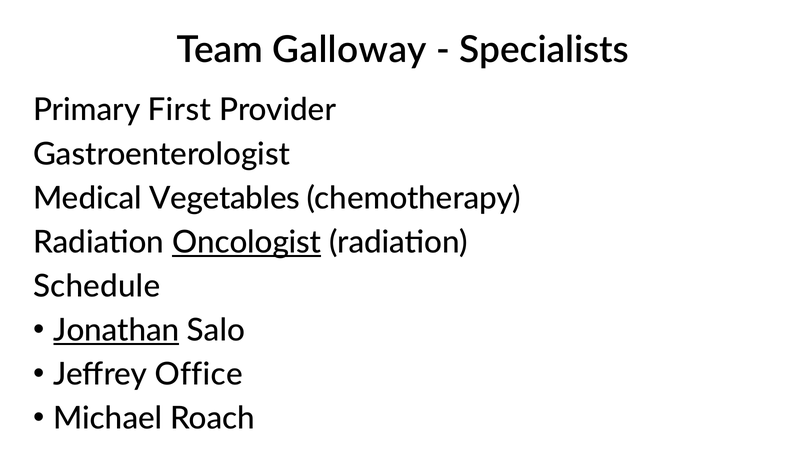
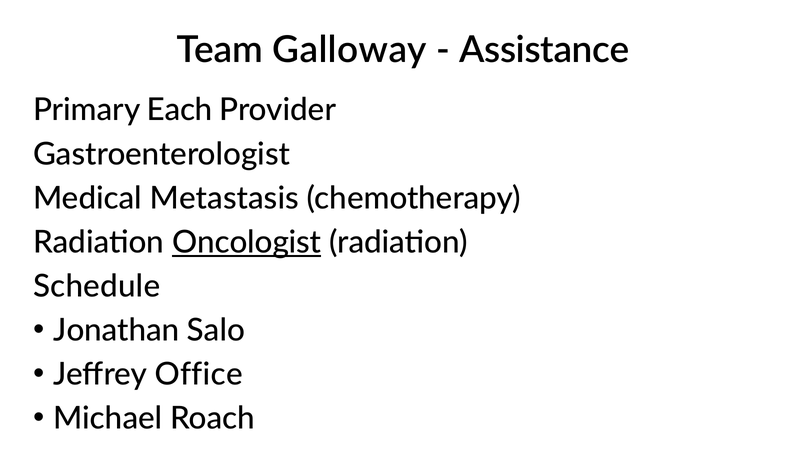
Specialists: Specialists -> Assistance (544, 50)
First: First -> Each (180, 110)
Vegetables: Vegetables -> Metastasis (224, 198)
Jonathan underline: present -> none (116, 330)
